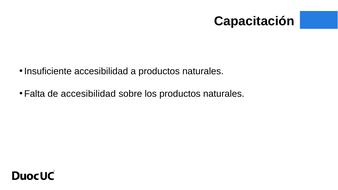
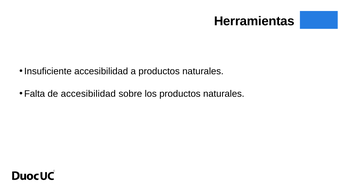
Capacitación: Capacitación -> Herramientas (254, 21)
